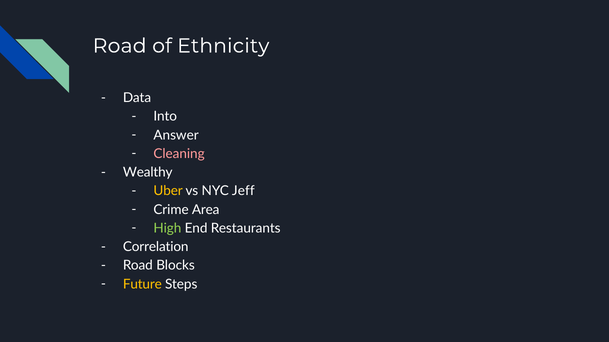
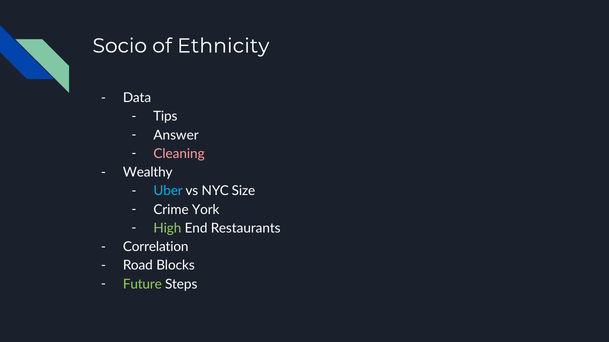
Road: Road -> Socio (120, 46)
Into: Into -> Tips (165, 117)
Uber colour: yellow -> light blue (168, 191)
Jeff: Jeff -> Size (243, 191)
Area: Area -> York (206, 210)
Future colour: yellow -> light green (142, 285)
